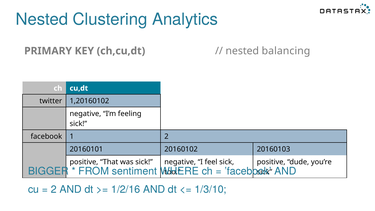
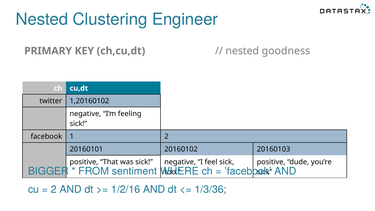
Analytics: Analytics -> Engineer (185, 19)
balancing: balancing -> goodness (286, 51)
1/3/10: 1/3/10 -> 1/3/36 (211, 189)
